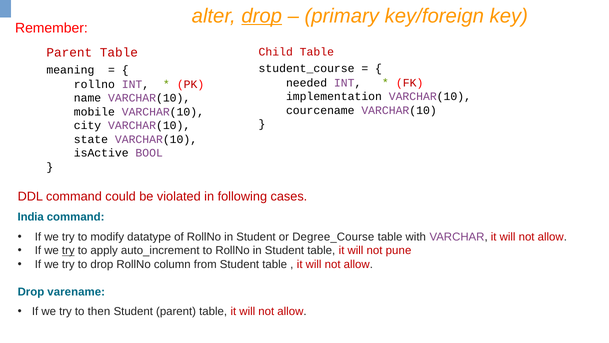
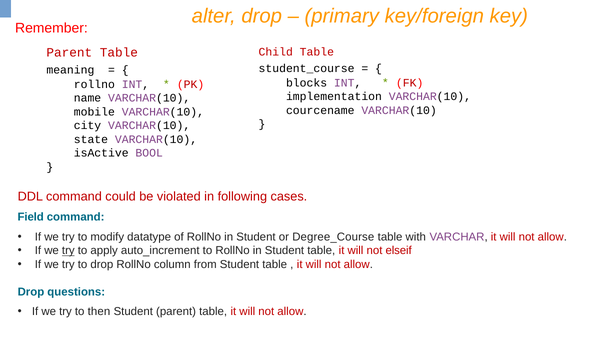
drop underline: present -> none (262, 16)
needed: needed -> blocks (307, 83)
India: India -> Field (31, 217)
pune: pune -> elseif (399, 250)
varename: varename -> questions (76, 291)
